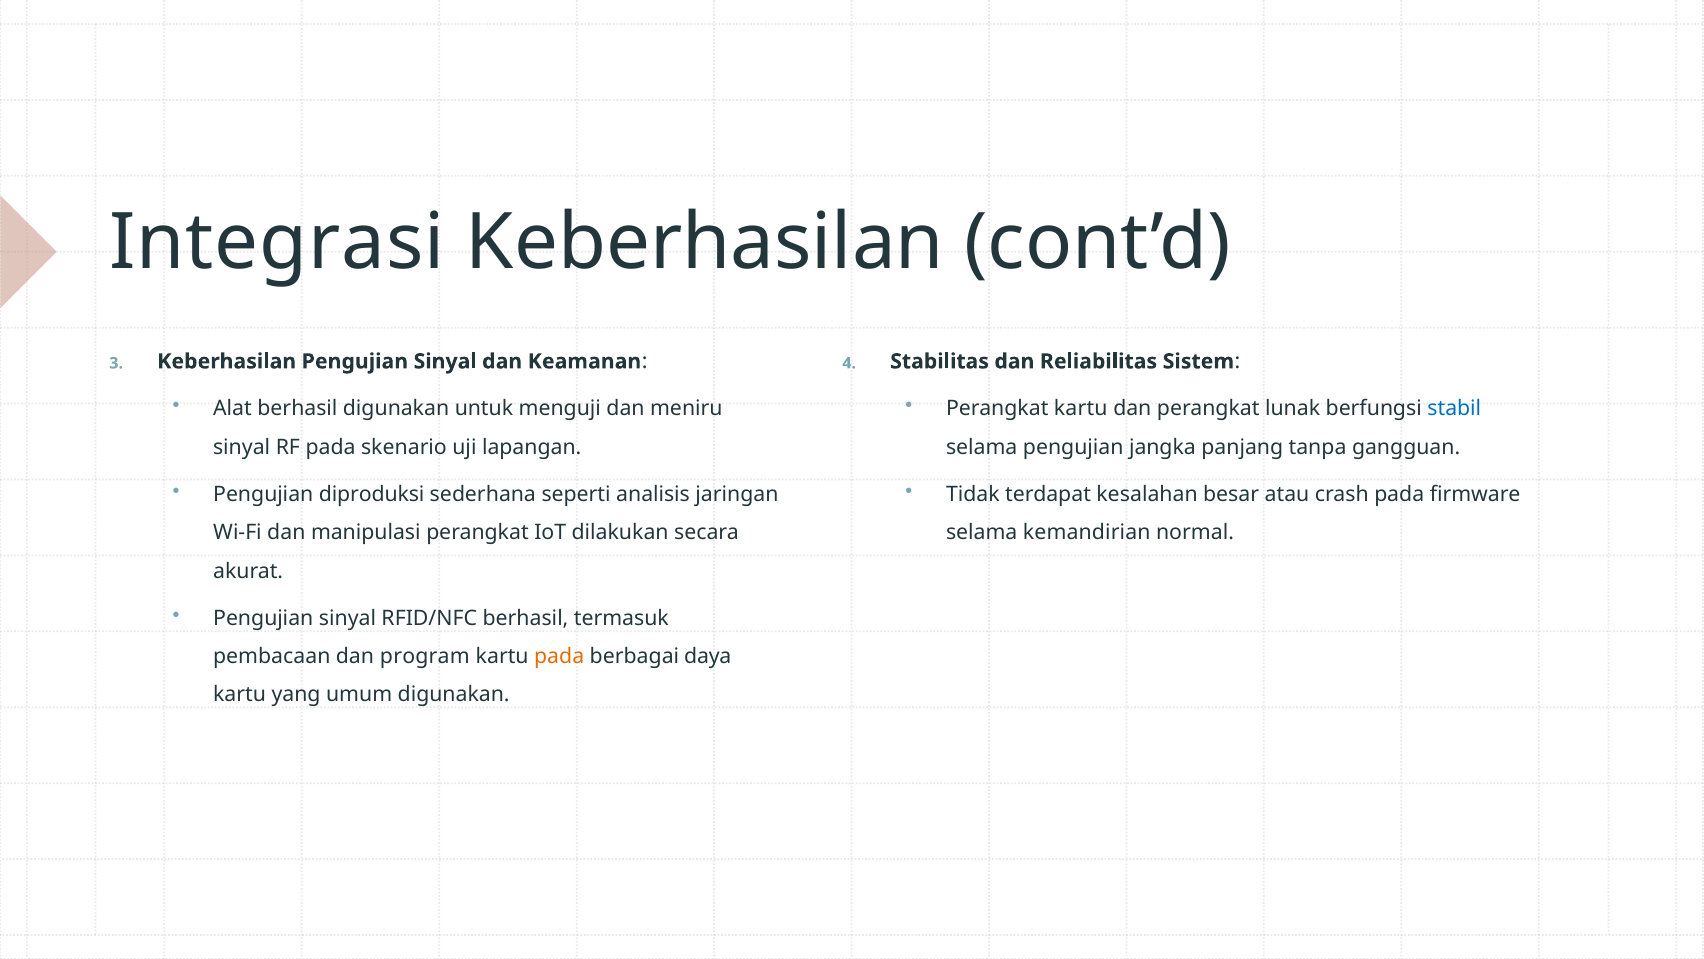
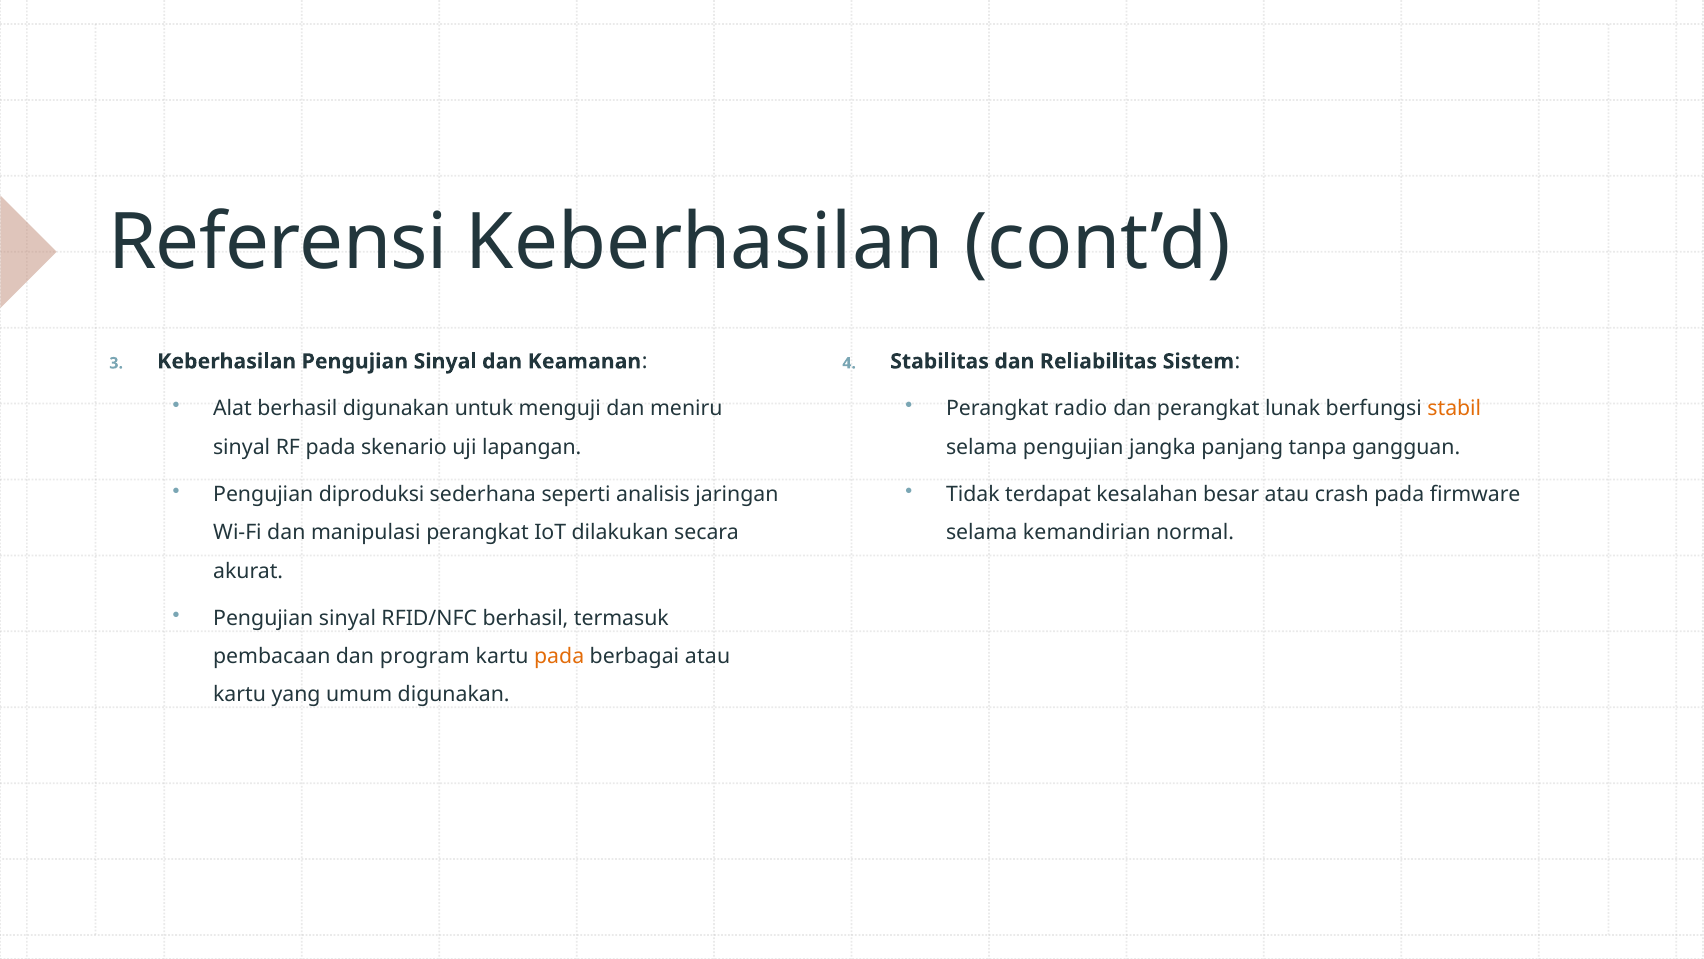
Integrasi: Integrasi -> Referensi (278, 243)
Perangkat kartu: kartu -> radio (1081, 408)
stabil colour: blue -> orange (1454, 408)
berbagai daya: daya -> atau (708, 656)
